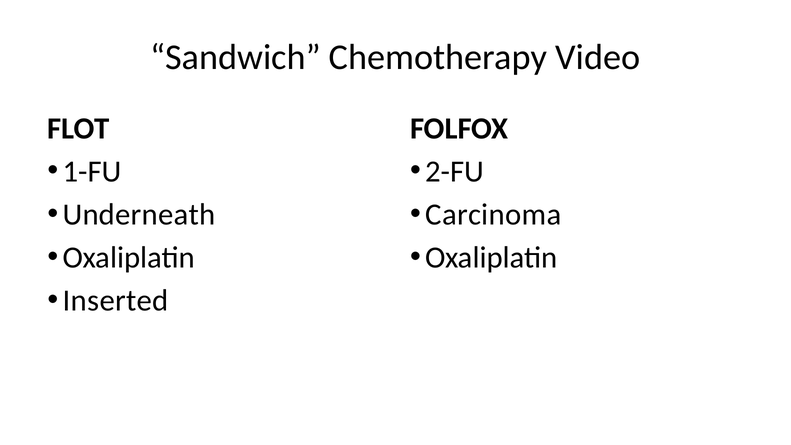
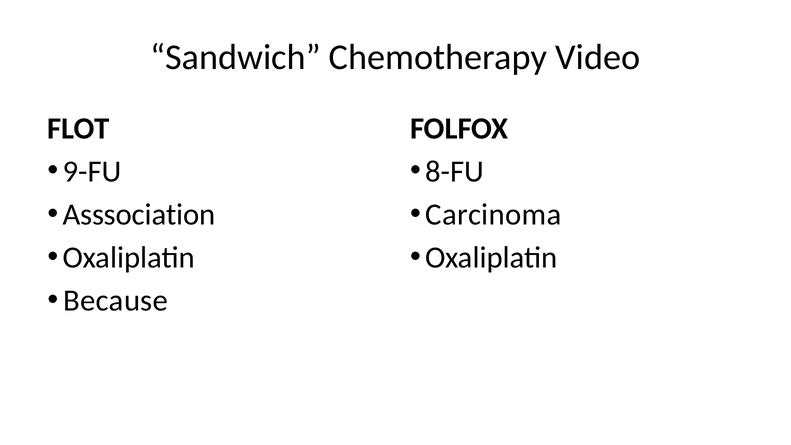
1-FU: 1-FU -> 9-FU (92, 171)
2-FU: 2-FU -> 8-FU (455, 171)
Underneath: Underneath -> Asssociation (139, 215)
Inserted: Inserted -> Because (116, 301)
